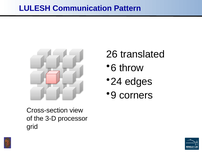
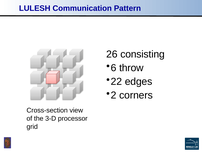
translated: translated -> consisting (143, 54)
24: 24 -> 22 (116, 81)
9: 9 -> 2 (114, 95)
